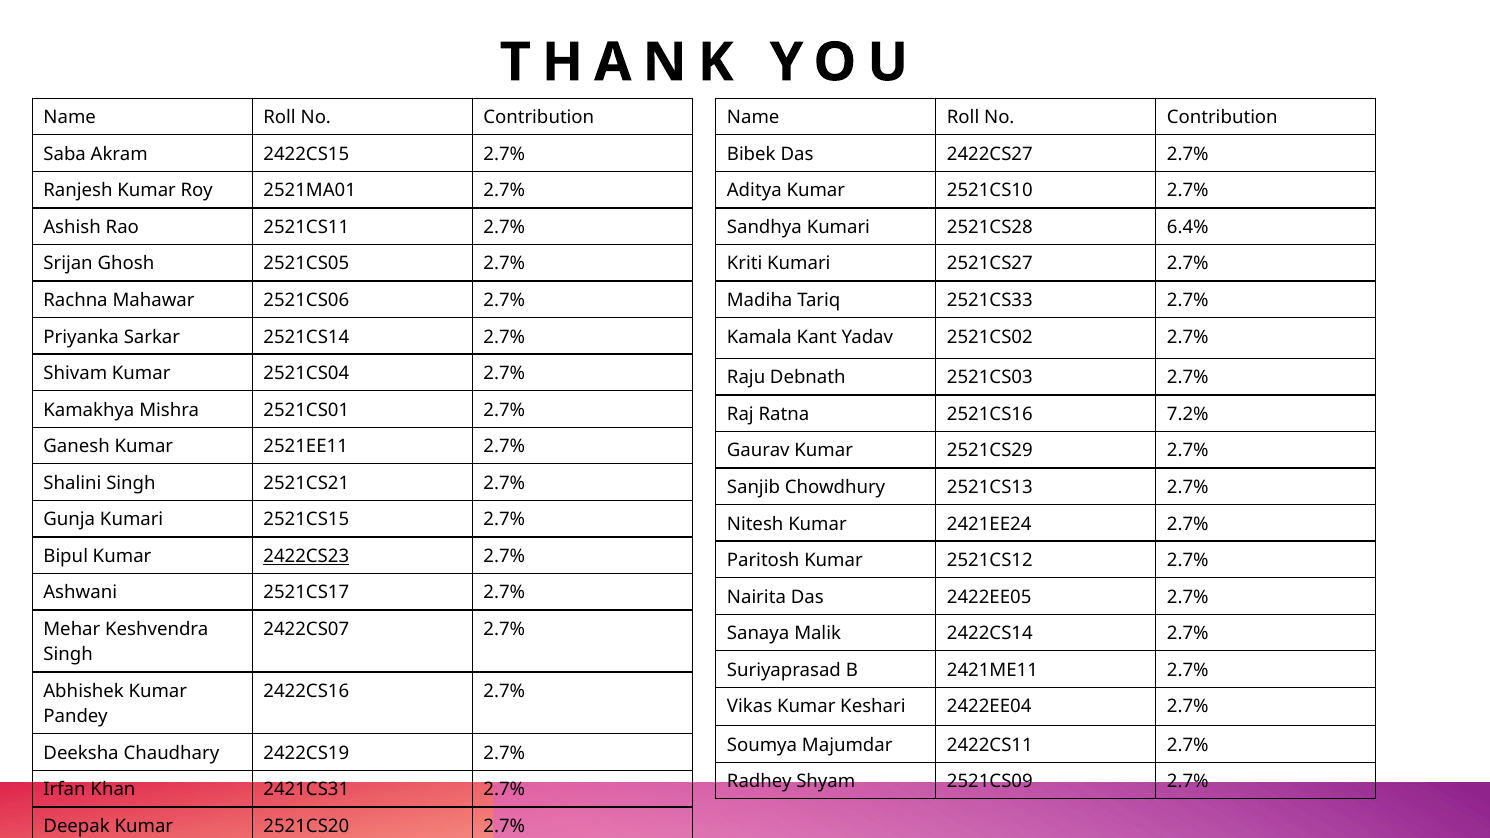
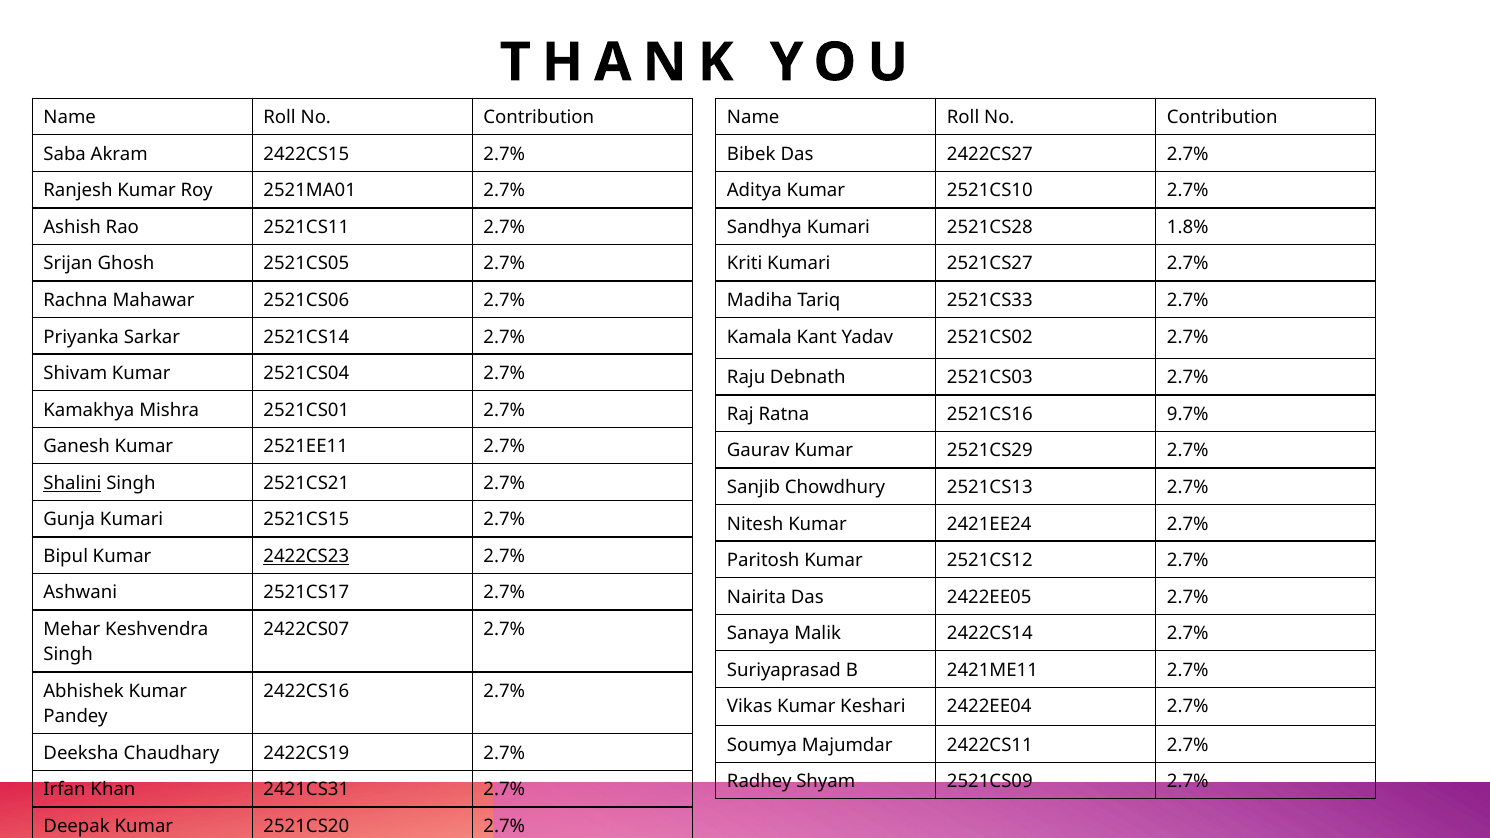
6.4%: 6.4% -> 1.8% (1188, 227)
7.2%: 7.2% -> 9.7% (1188, 414)
Shalini underline: none -> present (72, 483)
